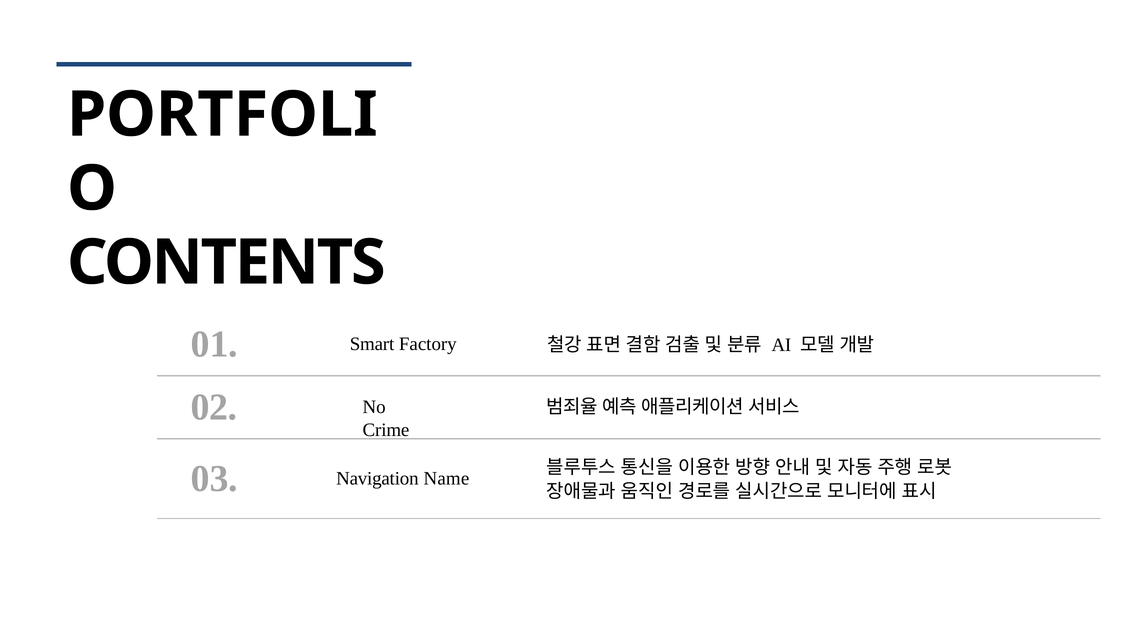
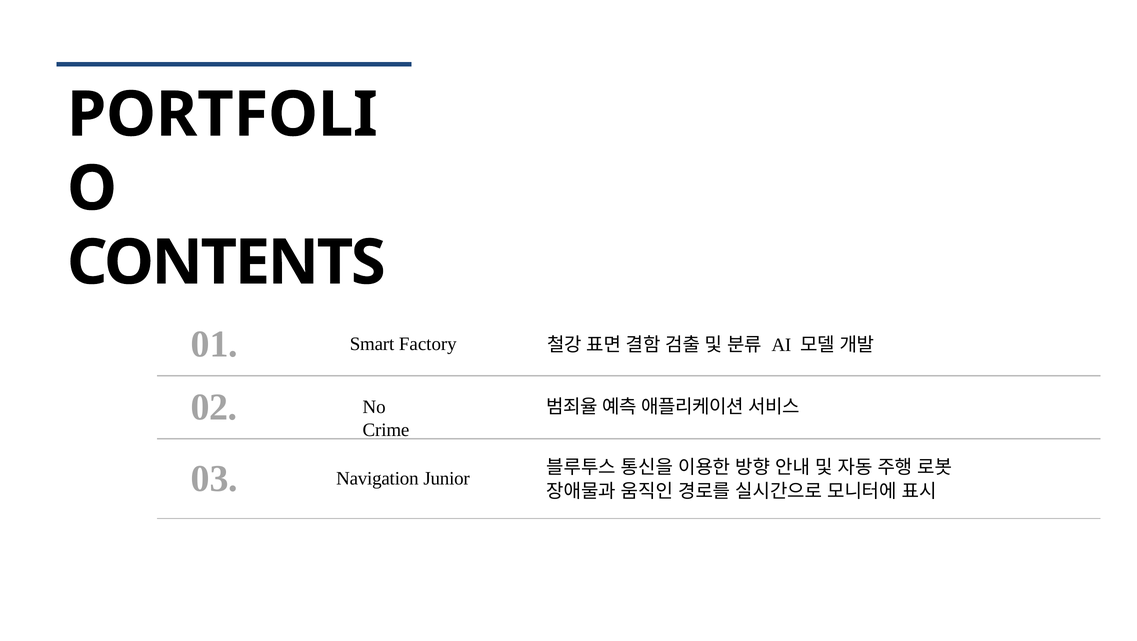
Name: Name -> Junior (447, 478)
